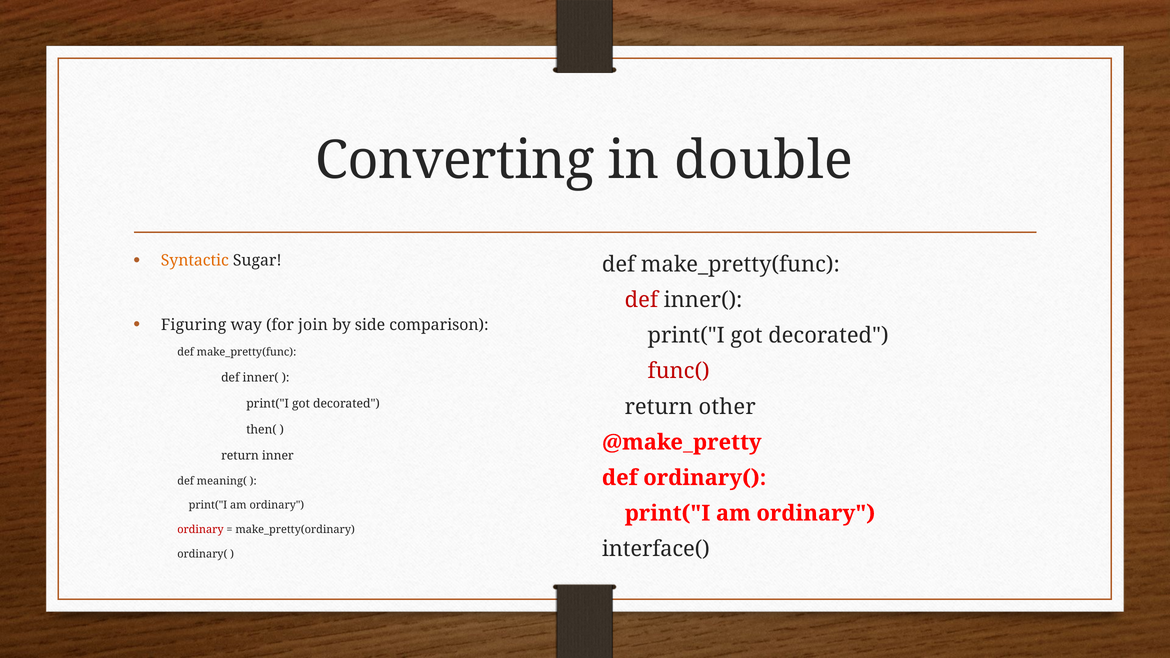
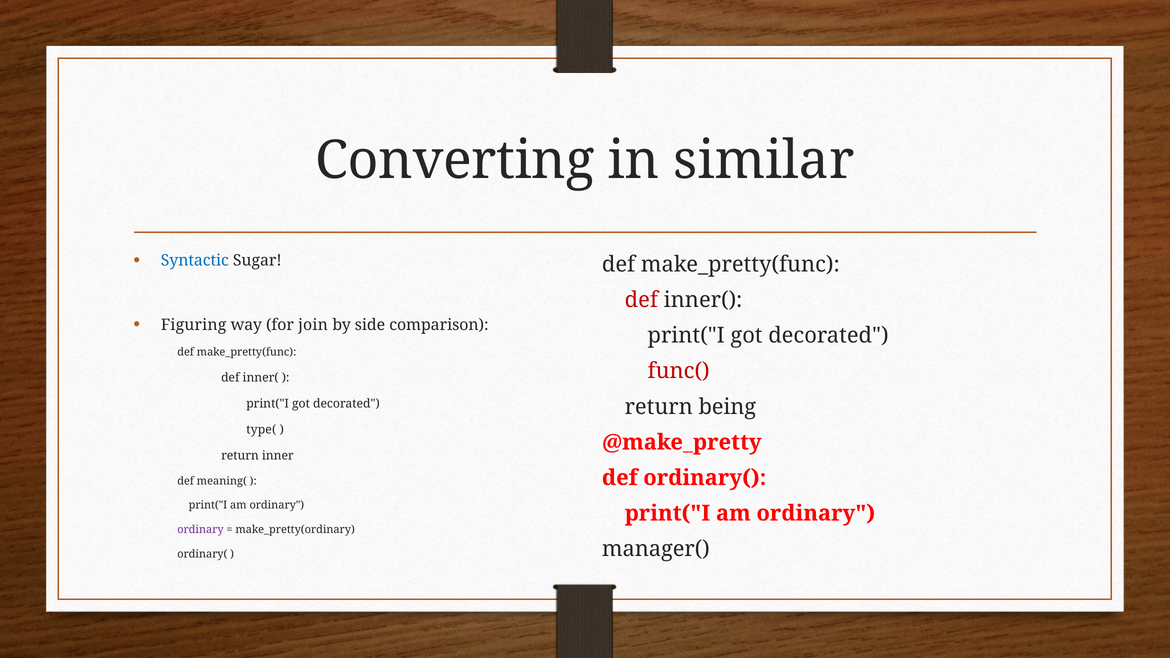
double: double -> similar (764, 161)
Syntactic colour: orange -> blue (195, 261)
other: other -> being (727, 407)
then(: then( -> type( (261, 430)
ordinary colour: red -> purple (200, 530)
interface(: interface( -> manager( (656, 549)
